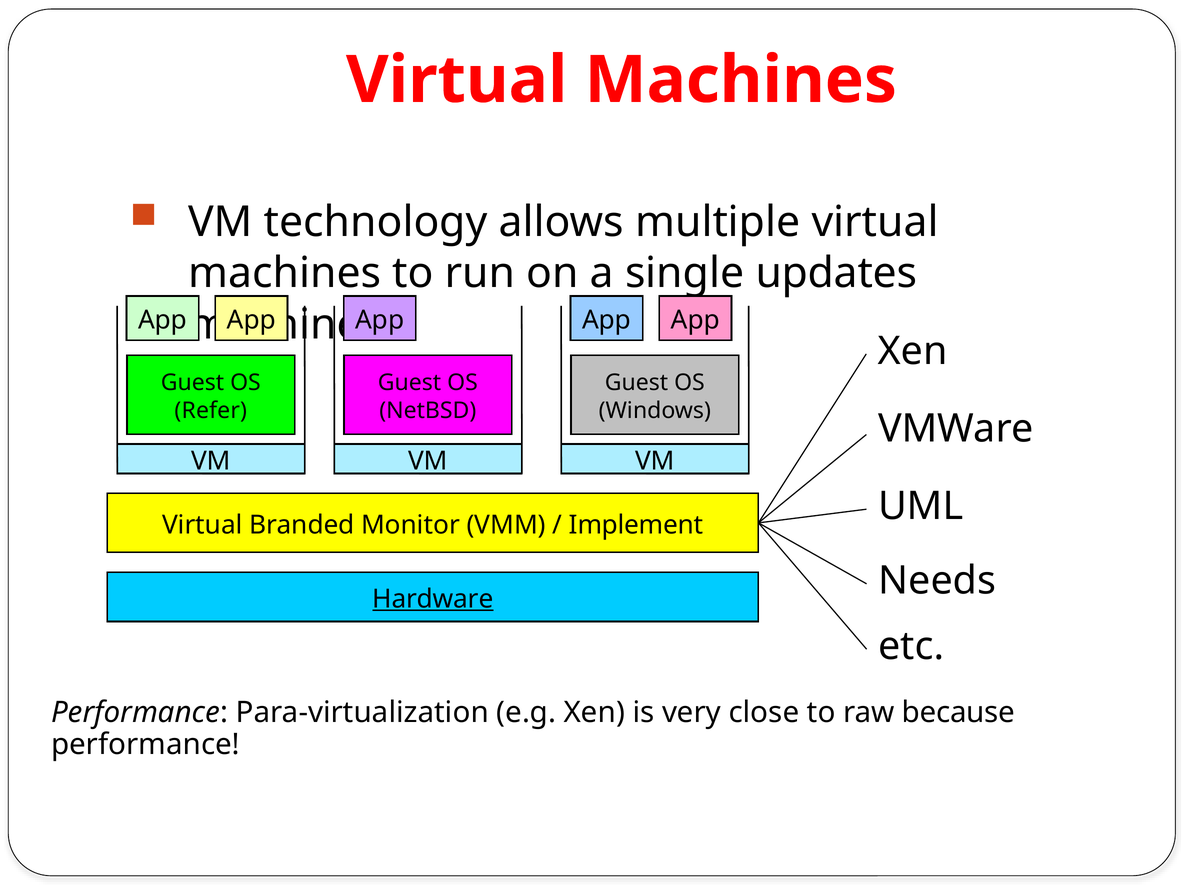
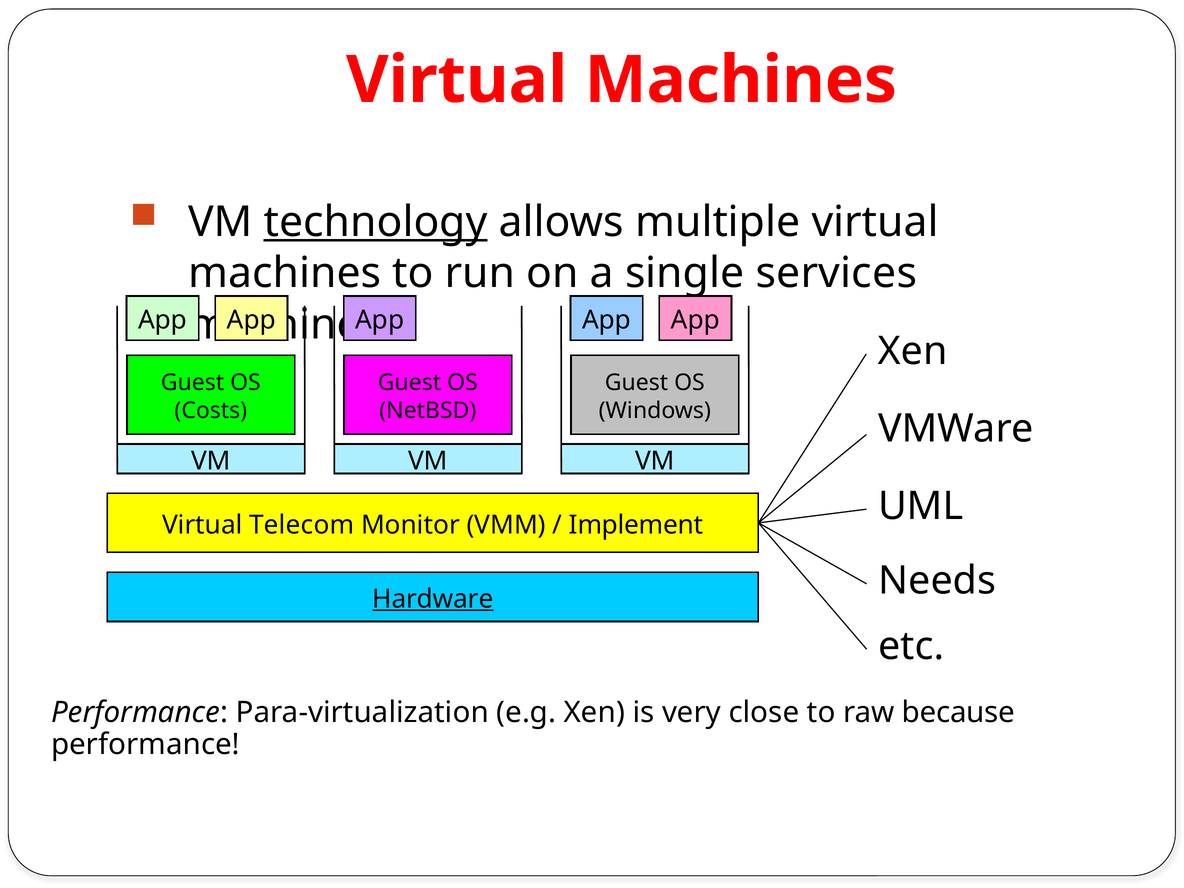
technology underline: none -> present (376, 222)
updates: updates -> services (836, 273)
Refer: Refer -> Costs (211, 411)
Branded: Branded -> Telecom (302, 525)
